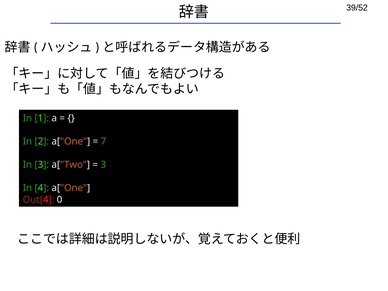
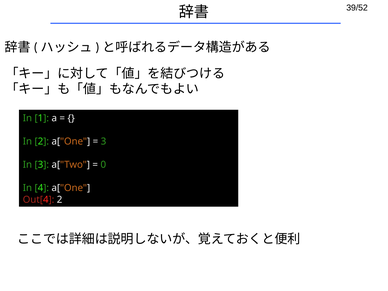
7: 7 -> 3 (104, 141)
3: 3 -> 0 (103, 165)
Out[4 0: 0 -> 2 (60, 200)
